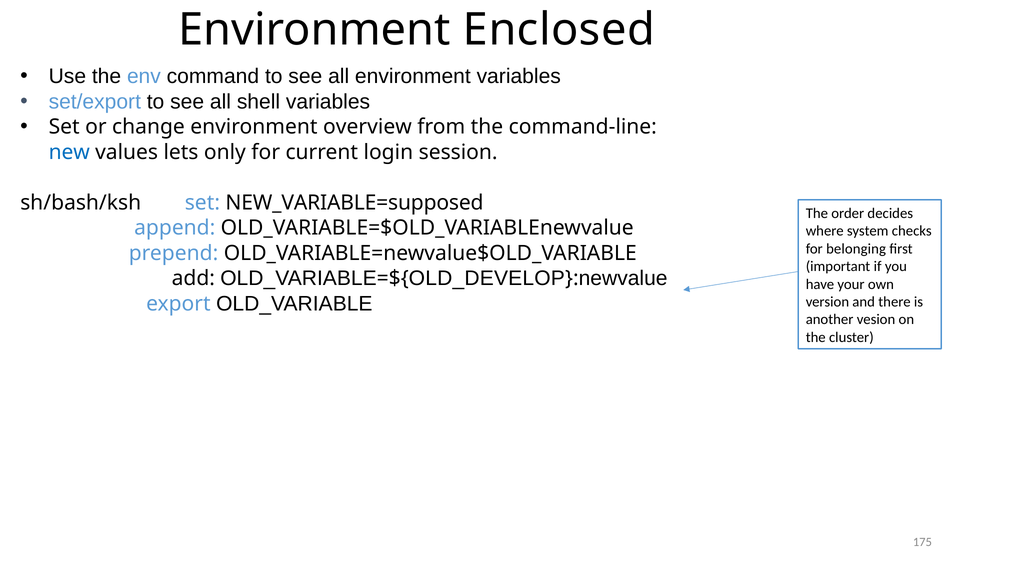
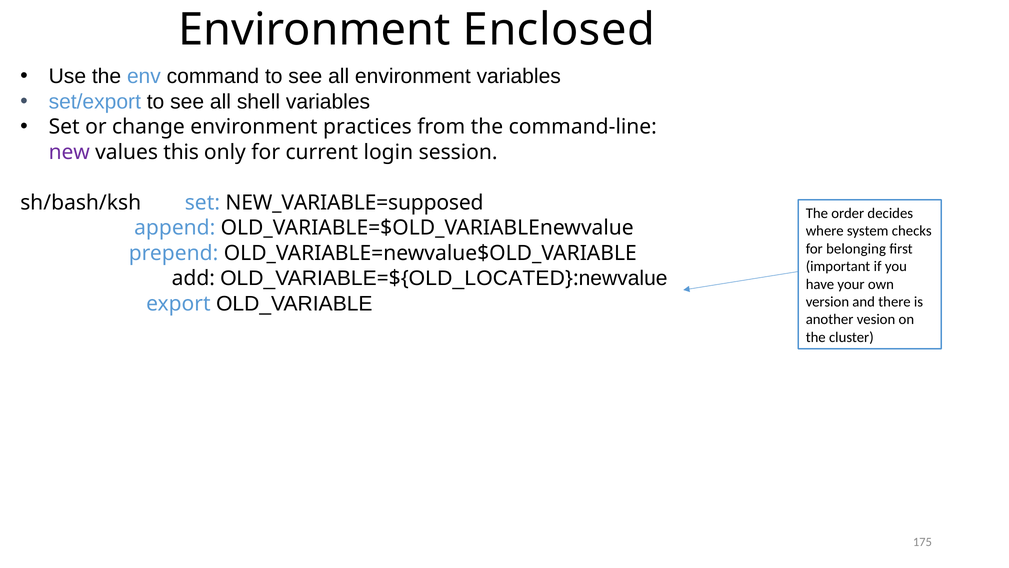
overview: overview -> practices (367, 127)
new colour: blue -> purple (69, 152)
lets: lets -> this (181, 152)
OLD_DEVELOP: OLD_DEVELOP -> OLD_LOCATED (487, 278)
